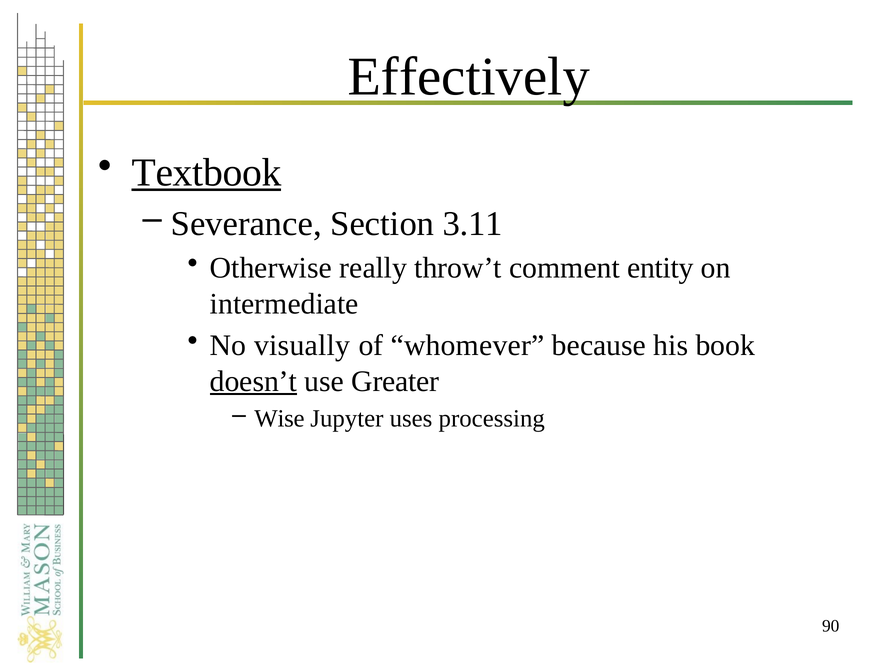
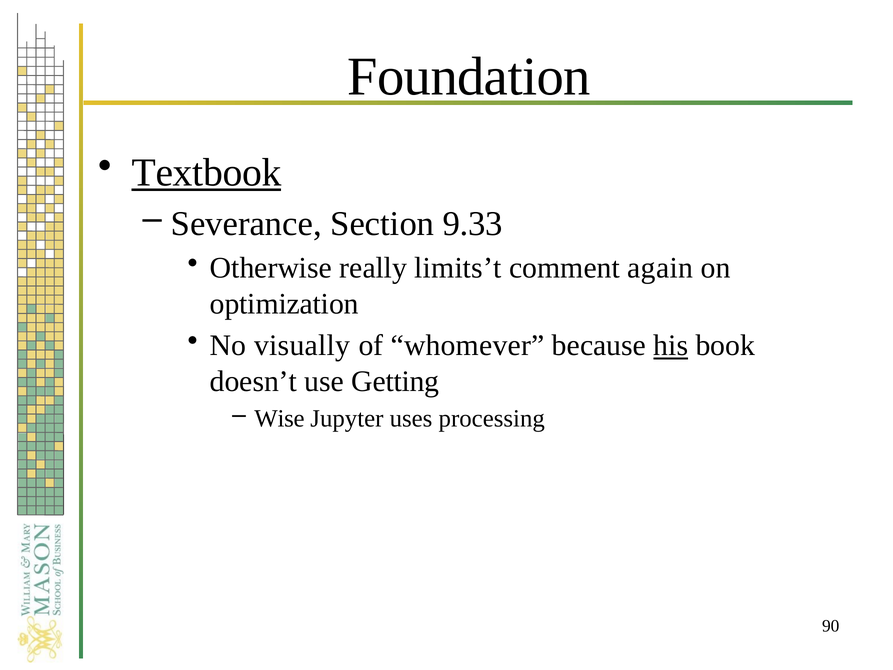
Effectively: Effectively -> Foundation (469, 77)
3.11: 3.11 -> 9.33 (473, 224)
throw’t: throw’t -> limits’t (458, 268)
entity: entity -> again (660, 268)
intermediate: intermediate -> optimization (284, 304)
his underline: none -> present (671, 345)
doesn’t underline: present -> none (253, 381)
Greater: Greater -> Getting (395, 381)
